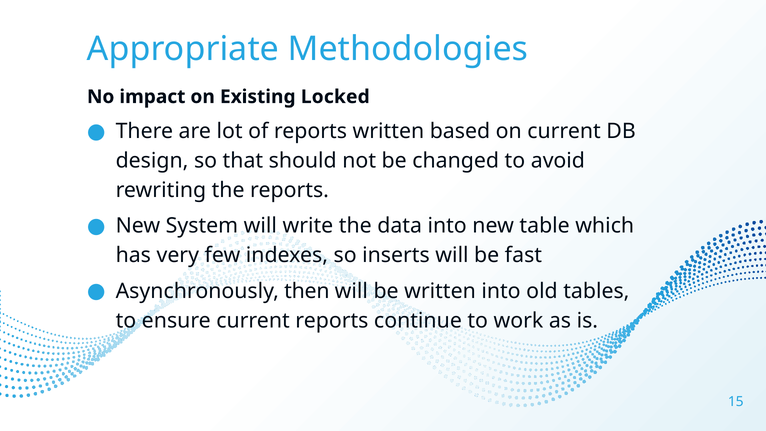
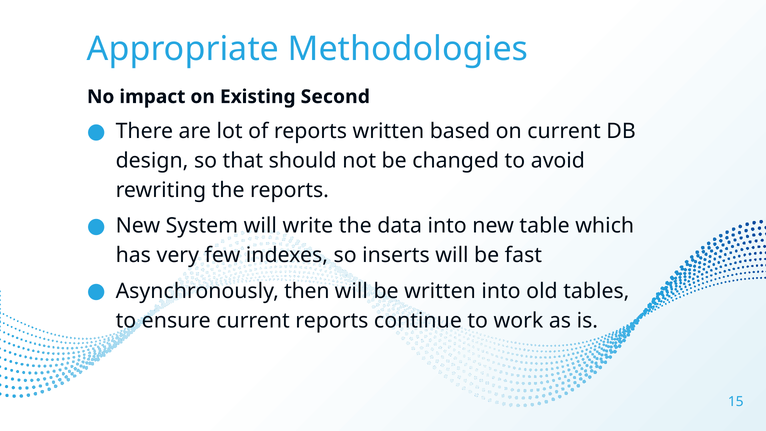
Locked: Locked -> Second (335, 97)
